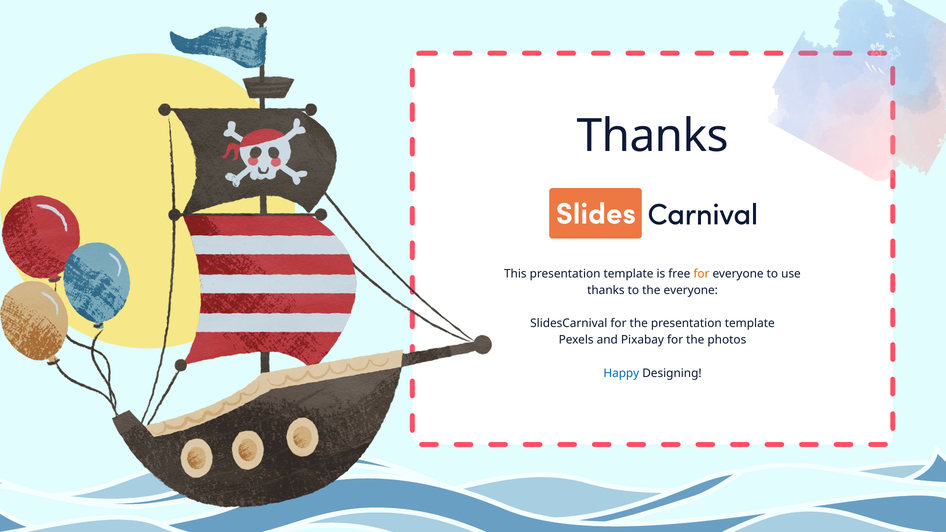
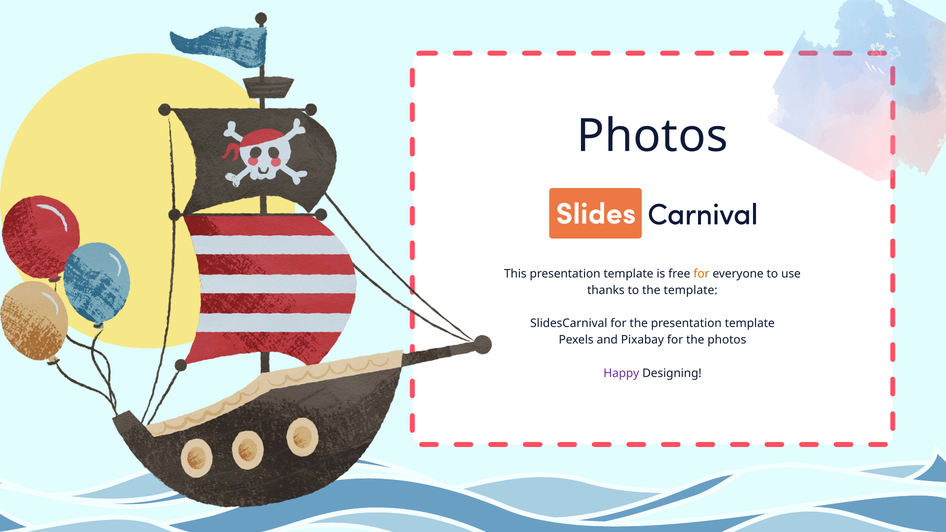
Thanks: Thanks -> Photos (652, 136)
the everyone: everyone -> template (691, 290)
Happy colour: blue -> purple (621, 373)
